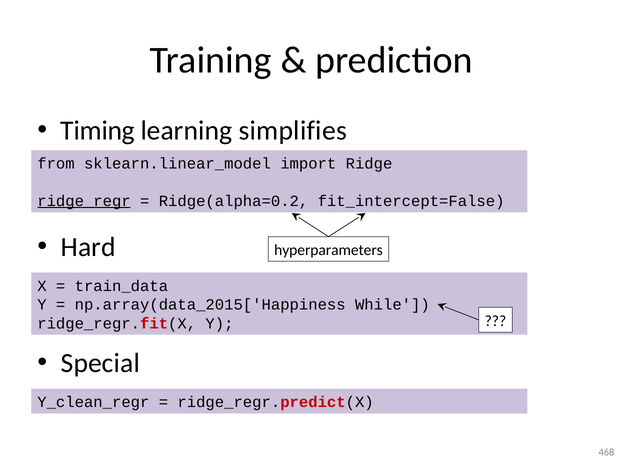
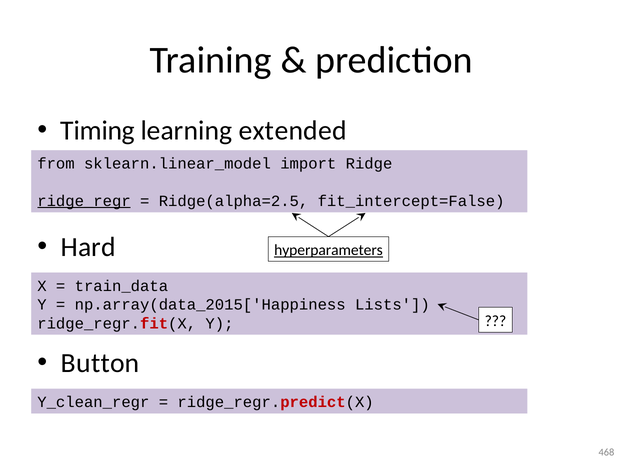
simplifies: simplifies -> extended (293, 131)
Ridge(alpha=0.2: Ridge(alpha=0.2 -> Ridge(alpha=2.5 (234, 201)
hyperparameters underline: none -> present (329, 250)
While: While -> Lists (392, 305)
Special: Special -> Button (100, 363)
